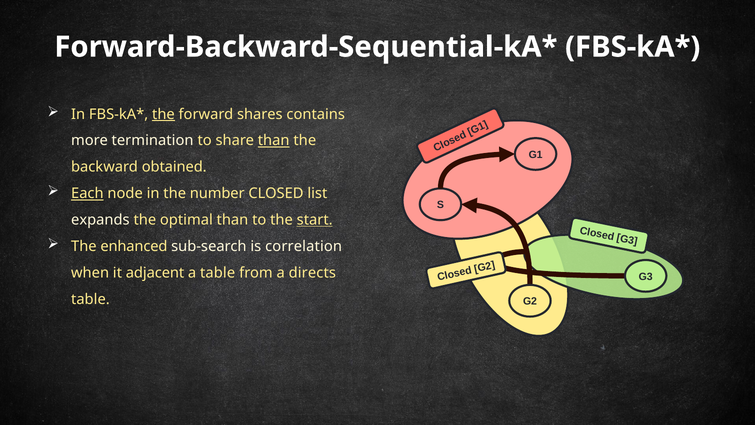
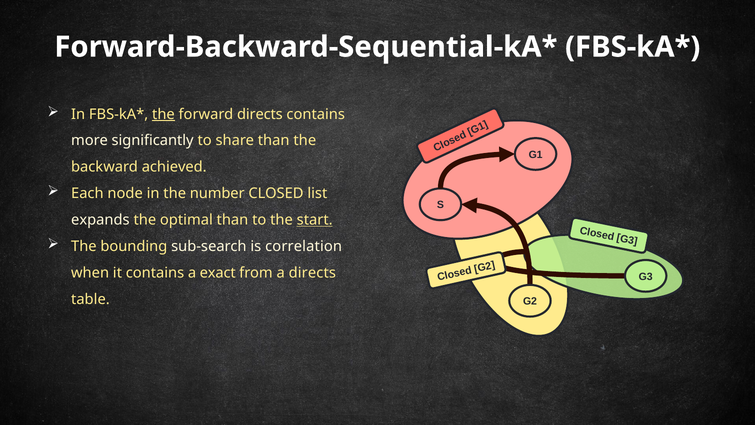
forward shares: shares -> directs (260, 114)
termination: termination -> significantly (153, 141)
than underline: present -> none (274, 141)
obtained: obtained -> achieved (174, 167)
Each underline: present -> none (87, 193)
enhanced: enhanced -> bounding (134, 246)
it adjacent: adjacent -> contains (155, 273)
a table: table -> exact (218, 273)
